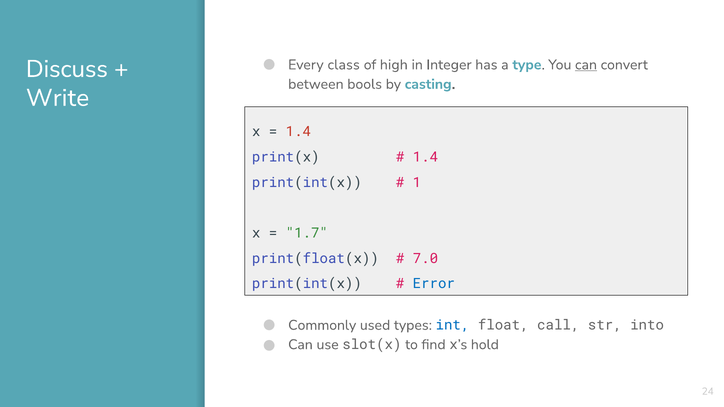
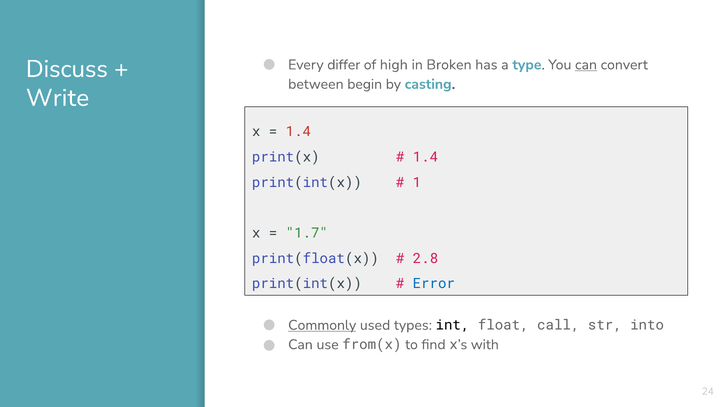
class: class -> differ (344, 65)
Integer: Integer -> Broken (449, 65)
bools: bools -> begin (365, 84)
7.0: 7.0 -> 2.8 (425, 259)
Commonly underline: none -> present (322, 325)
int colour: blue -> black (452, 325)
slot(x: slot(x -> from(x (372, 345)
hold: hold -> with (485, 345)
